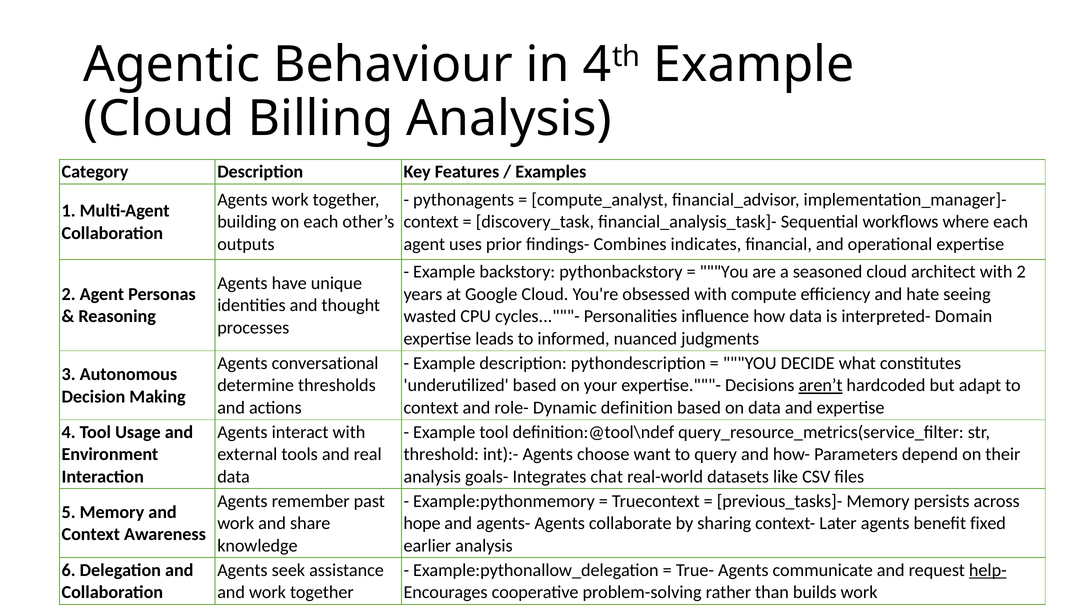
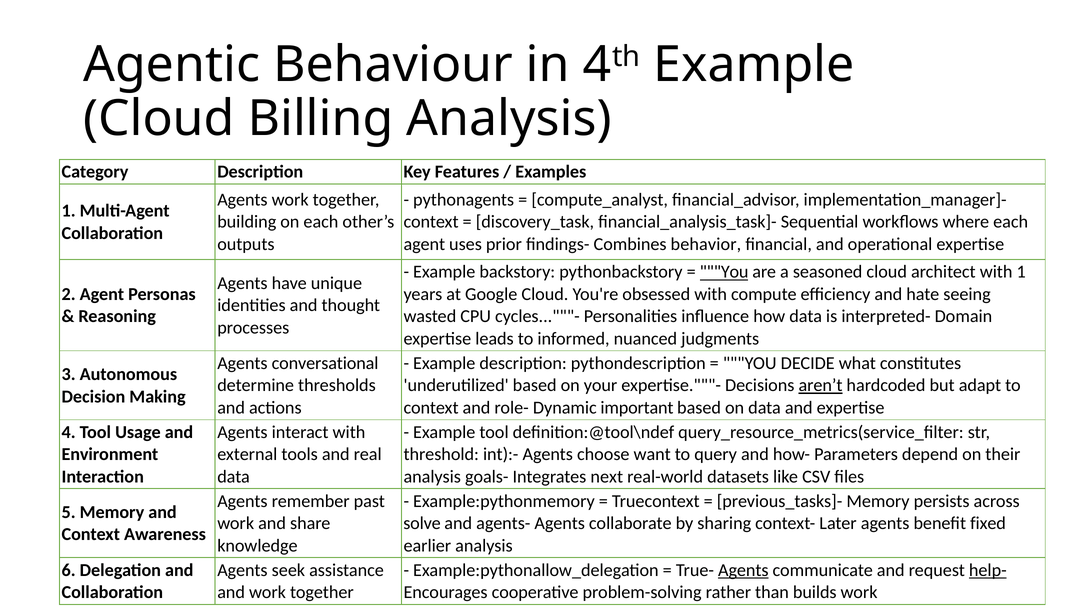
indicates: indicates -> behavior (706, 244)
You underline: none -> present (724, 272)
with 2: 2 -> 1 (1021, 272)
definition: definition -> important (637, 408)
chat: chat -> next (607, 477)
hope: hope -> solve (422, 524)
Agents underline: none -> present (743, 570)
